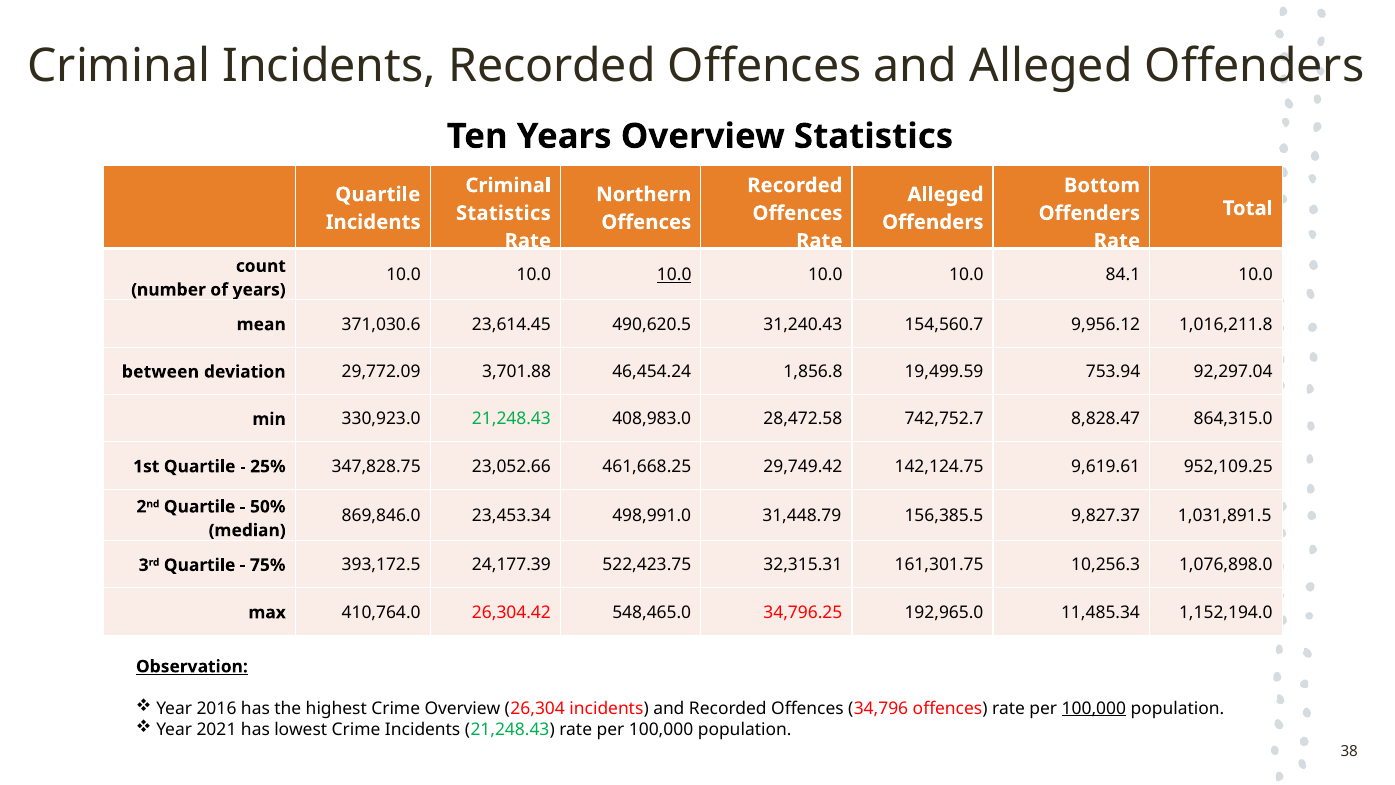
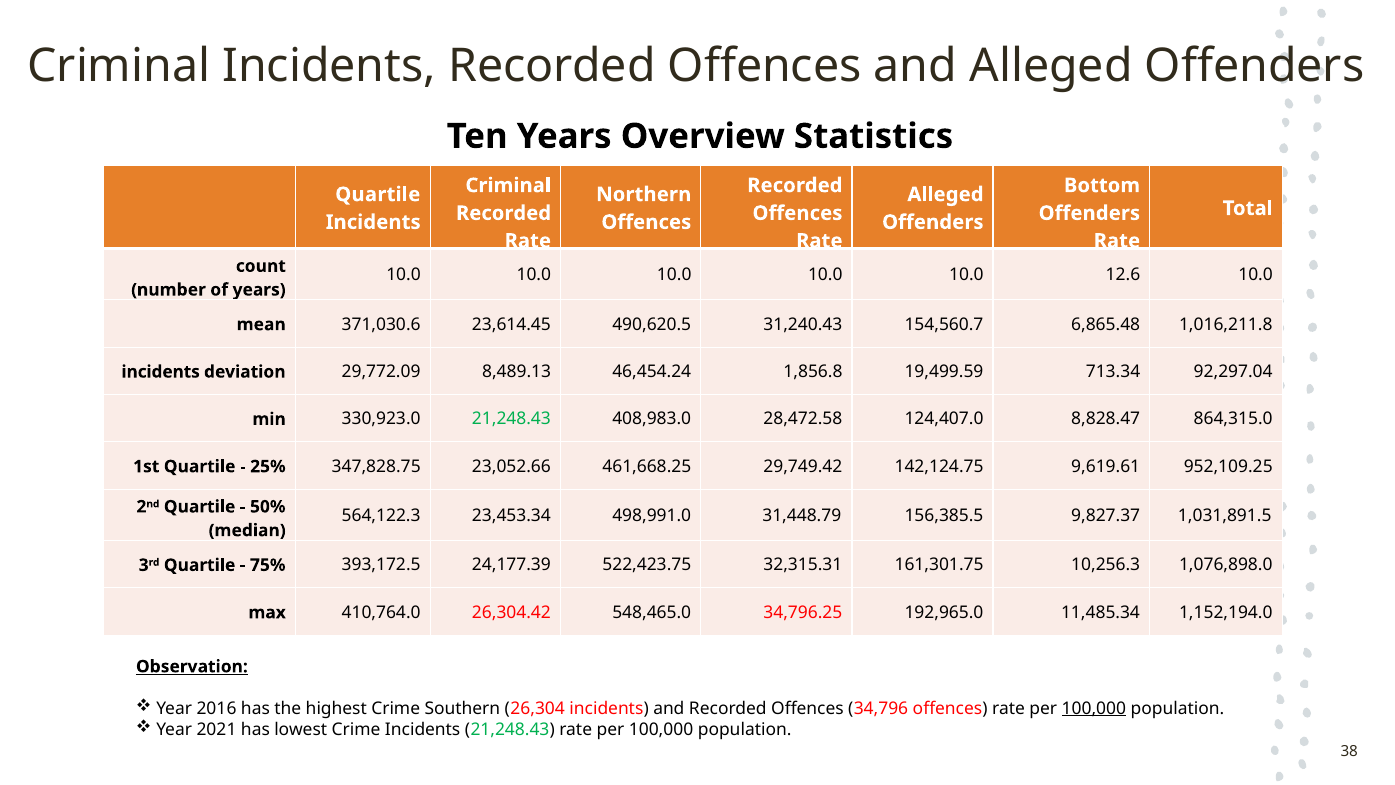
Statistics: Statistics -> Recorded (504, 213)
10.0 underline: present -> none (674, 275)
84.1: 84.1 -> 12.6 (1123, 275)
9,956.12: 9,956.12 -> 6,865.48 (1106, 324)
between: between -> incidents (161, 372)
3,701.88: 3,701.88 -> 8,489.13 (517, 372)
753.94: 753.94 -> 713.34 (1113, 372)
742,752.7: 742,752.7 -> 124,407.0 (944, 419)
869,846.0: 869,846.0 -> 564,122.3 (381, 516)
Crime Overview: Overview -> Southern (462, 708)
